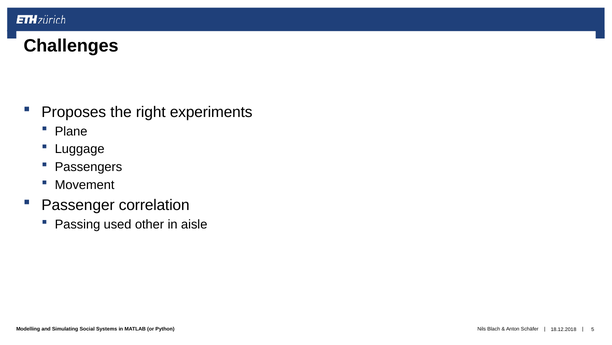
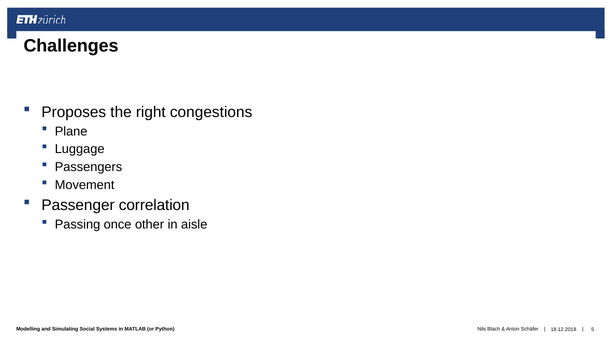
experiments: experiments -> congestions (211, 112)
used: used -> once (118, 224)
